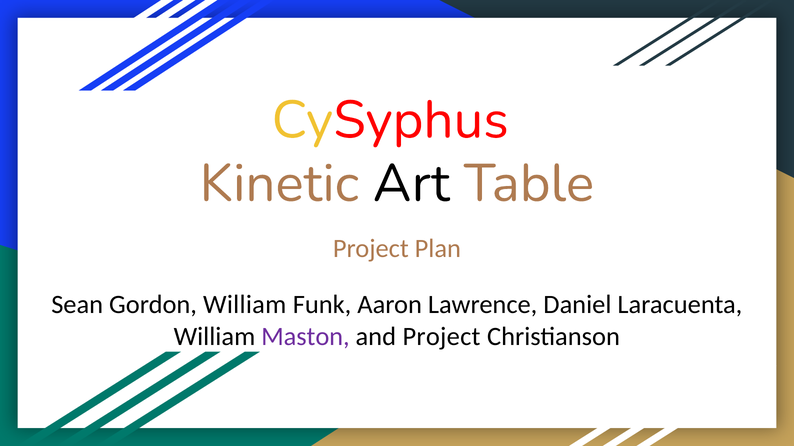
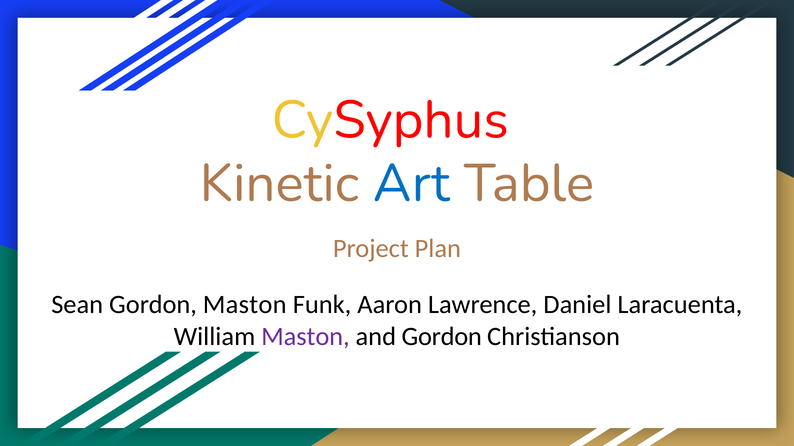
Art colour: black -> blue (411, 184)
Gordon William: William -> Maston (245, 305)
and Project: Project -> Gordon (442, 337)
